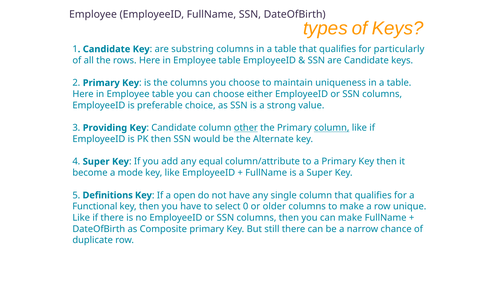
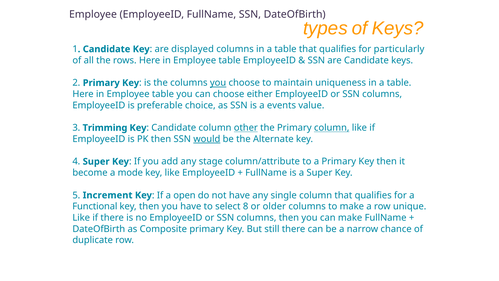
substring: substring -> displayed (193, 49)
you underline: none -> present (218, 83)
strong: strong -> events (281, 105)
Providing: Providing -> Trimming (105, 128)
would underline: none -> present (207, 139)
equal: equal -> stage (211, 161)
Definitions: Definitions -> Increment (108, 195)
0: 0 -> 8 (246, 206)
